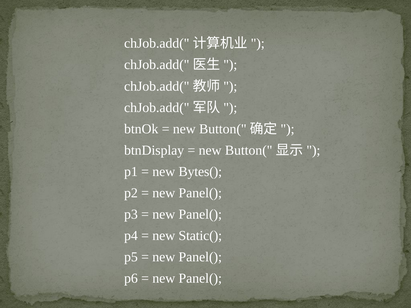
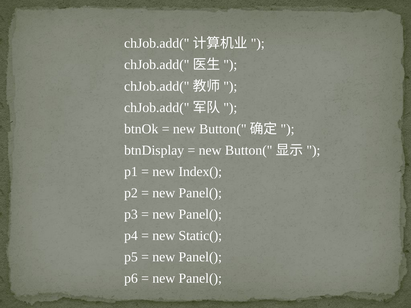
Bytes(: Bytes( -> Index( (200, 172)
